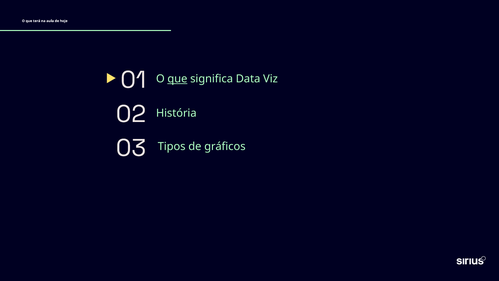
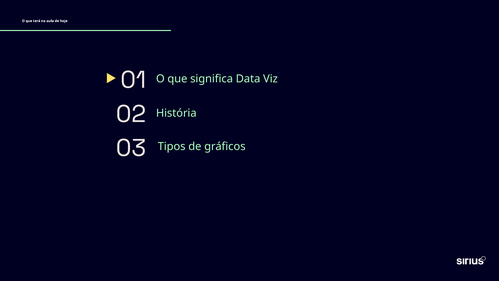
que underline: present -> none (177, 79)
